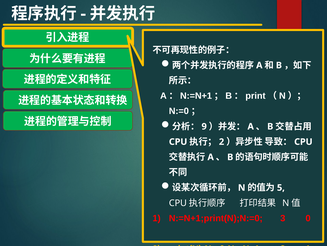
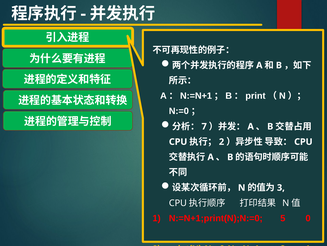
9: 9 -> 7 (204, 126)
5: 5 -> 3 (281, 187)
N:=N+1;print(N);N:=0 3: 3 -> 5 (283, 218)
